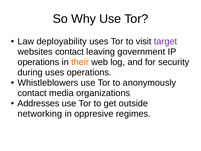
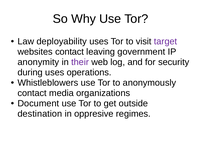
operations: operations -> anonymity (38, 62)
their colour: orange -> purple (80, 62)
Addresses: Addresses -> Document (38, 103)
networking: networking -> destination (40, 114)
